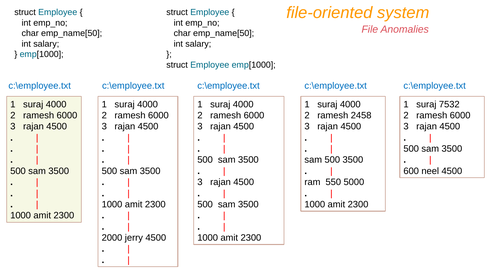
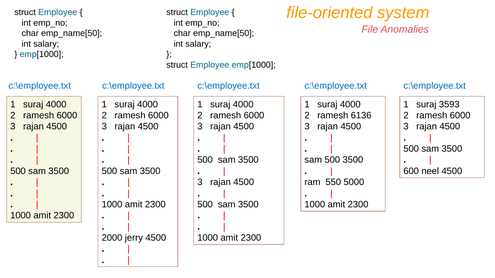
7532: 7532 -> 3593 (449, 104)
2458: 2458 -> 6136 (361, 116)
